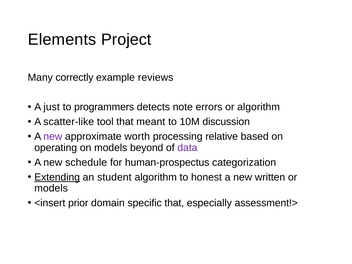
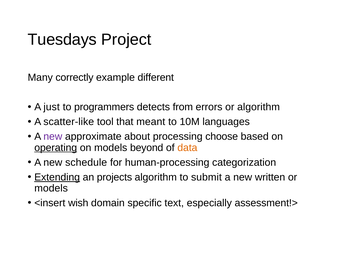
Elements: Elements -> Tuesdays (62, 39)
reviews: reviews -> different (156, 78)
note: note -> from (183, 107)
discussion: discussion -> languages (226, 122)
worth: worth -> about (137, 137)
relative: relative -> choose (222, 137)
operating underline: none -> present (56, 148)
data colour: purple -> orange (187, 148)
human-prospectus: human-prospectus -> human-processing (167, 162)
student: student -> projects (114, 177)
honest: honest -> submit (206, 177)
prior: prior -> wish (78, 203)
specific that: that -> text (174, 203)
